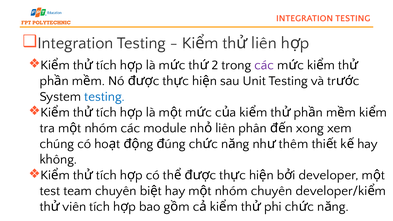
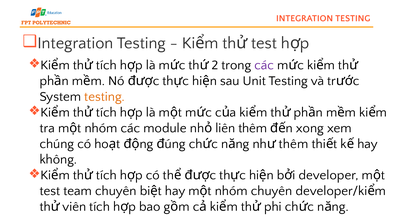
liên: liên -> test (264, 43)
testing colour: blue -> orange (105, 97)
liên phân: phân -> thêm (253, 128)
